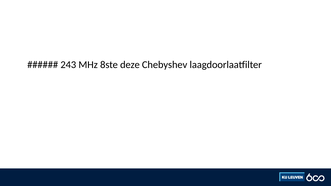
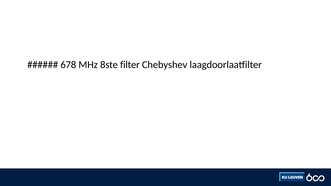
243: 243 -> 678 (68, 65)
deze: deze -> filter (130, 65)
